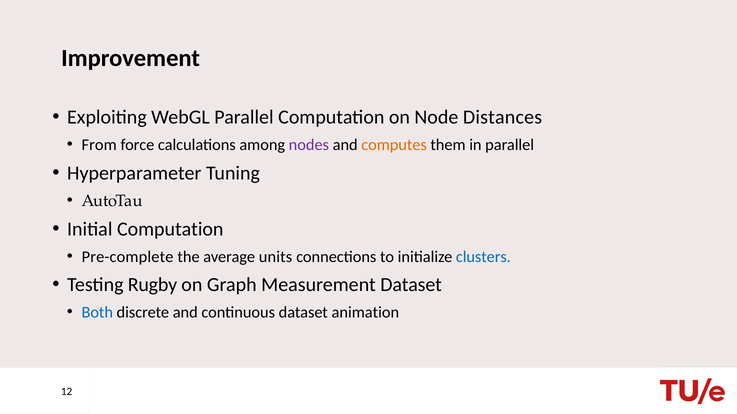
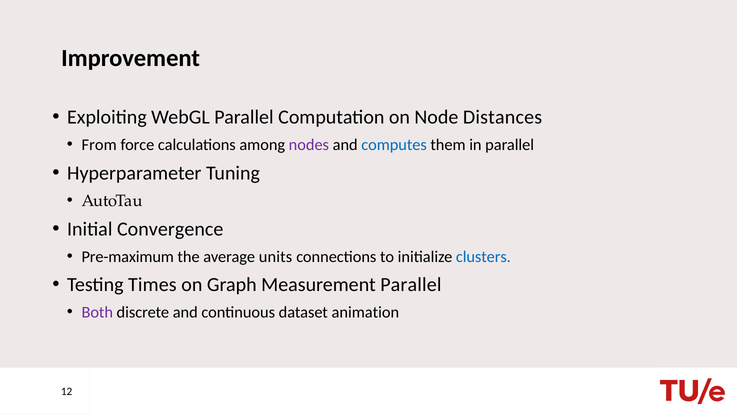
computes colour: orange -> blue (394, 145)
Initial Computation: Computation -> Convergence (170, 229)
Pre-complete: Pre-complete -> Pre-maximum (128, 257)
Rugby: Rugby -> Times (152, 285)
Measurement Dataset: Dataset -> Parallel (411, 285)
Both colour: blue -> purple (97, 313)
